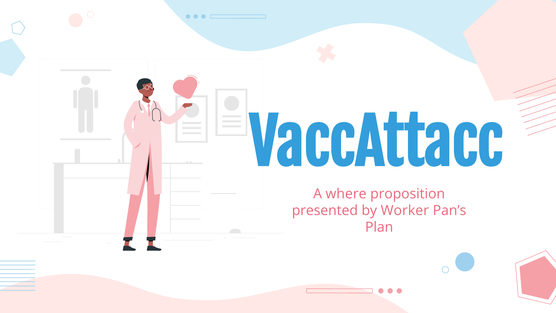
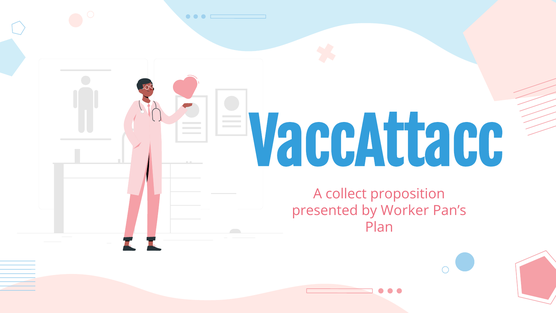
where: where -> collect (346, 194)
